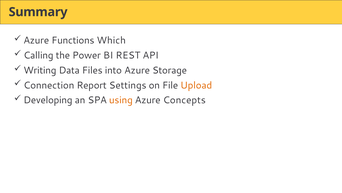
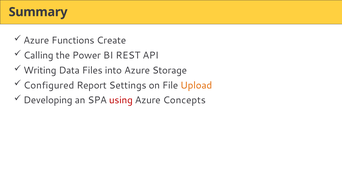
Which: Which -> Create (111, 40)
Connection: Connection -> Configured (49, 85)
using colour: orange -> red (121, 100)
